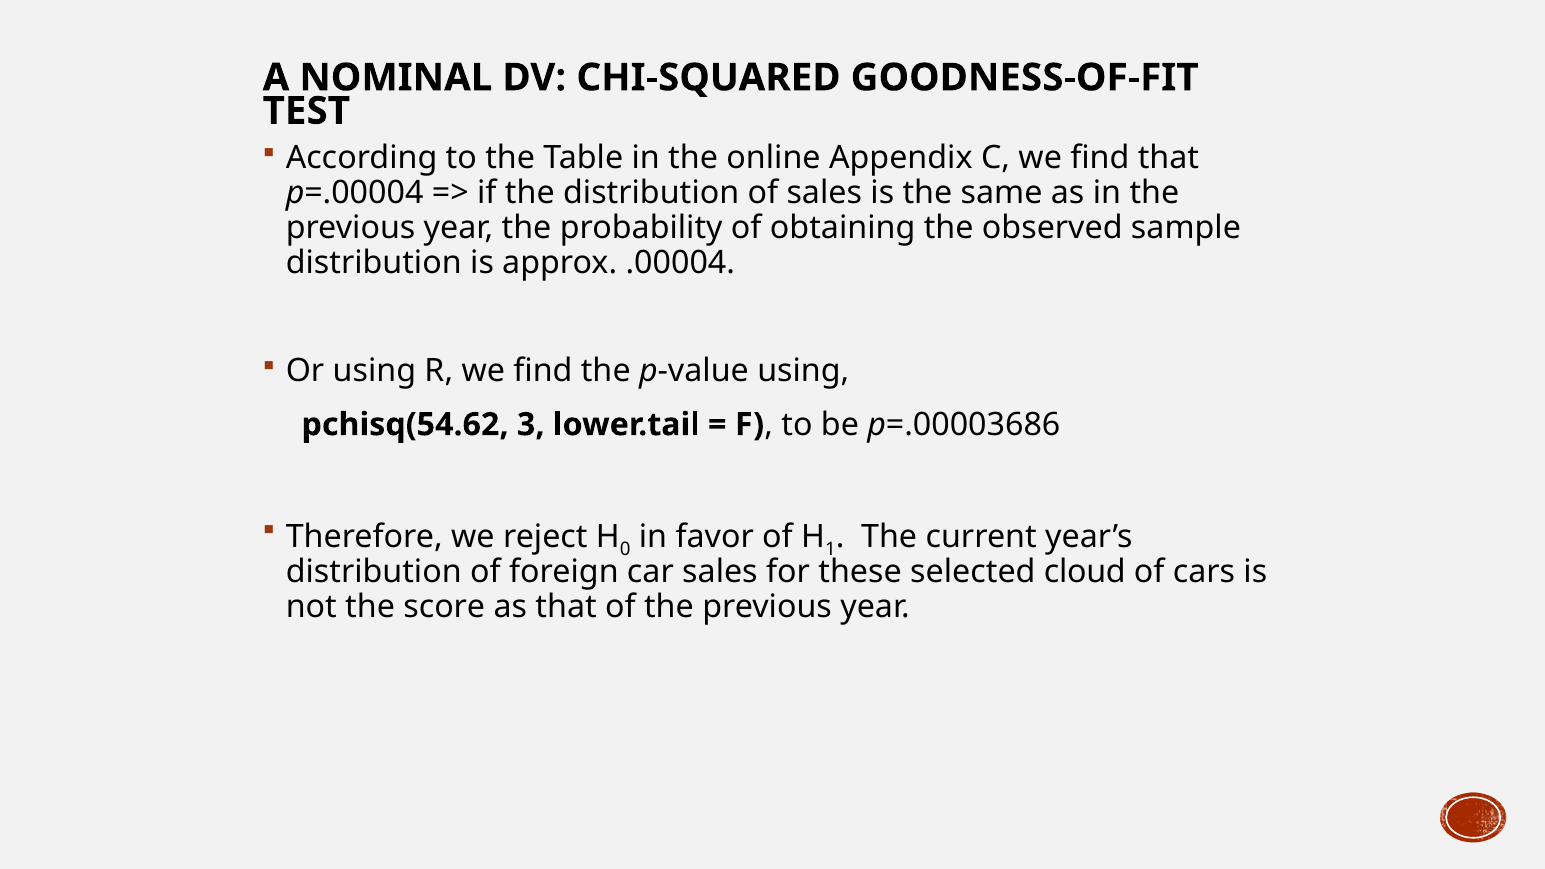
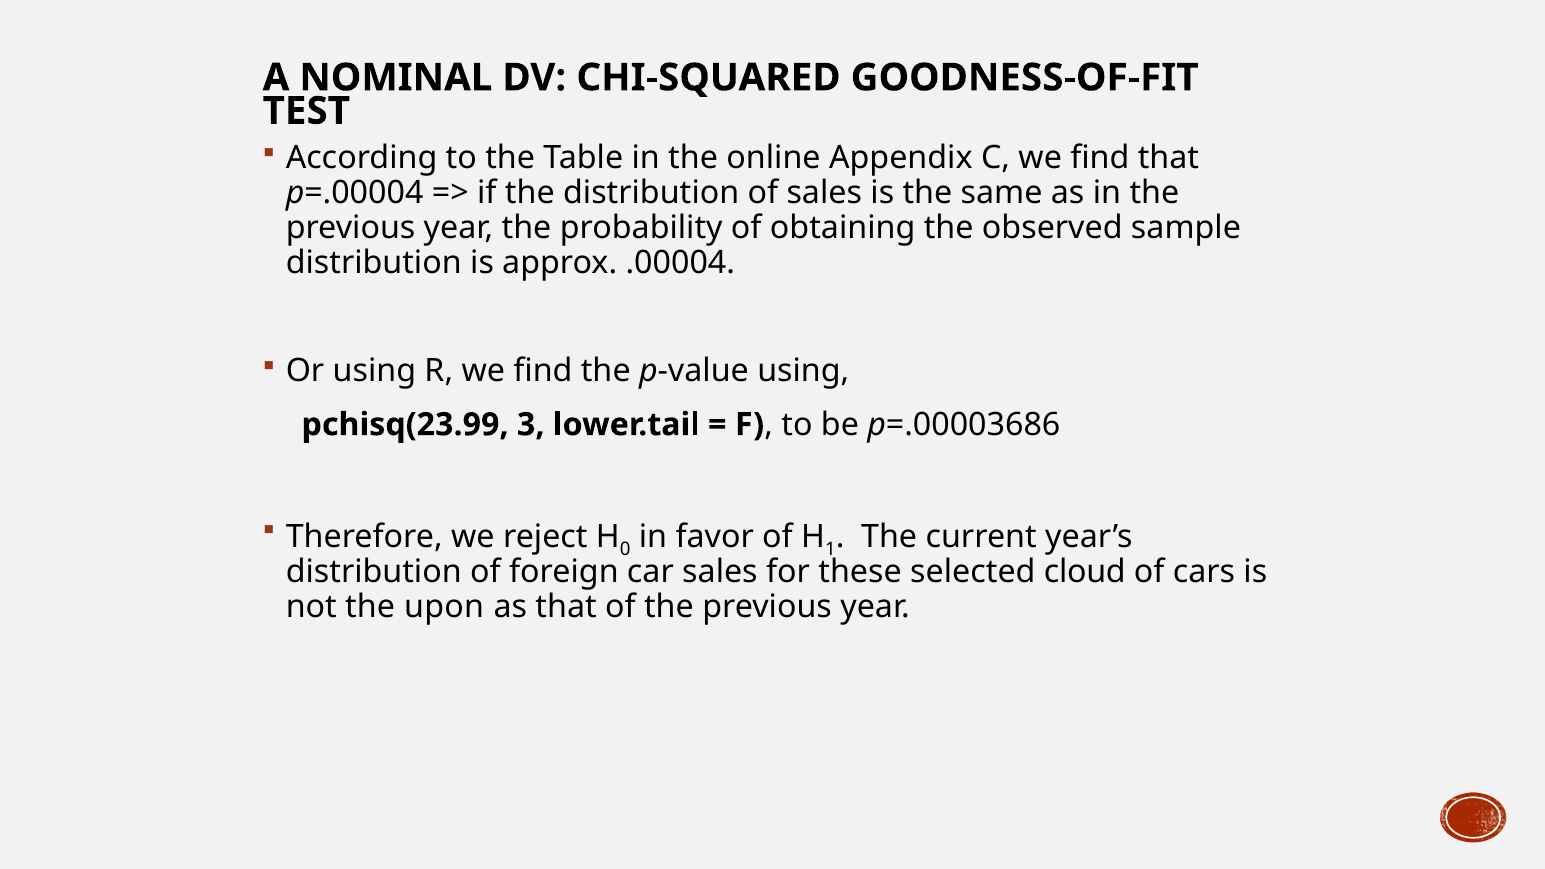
pchisq(54.62: pchisq(54.62 -> pchisq(23.99 (405, 425)
score: score -> upon (444, 607)
